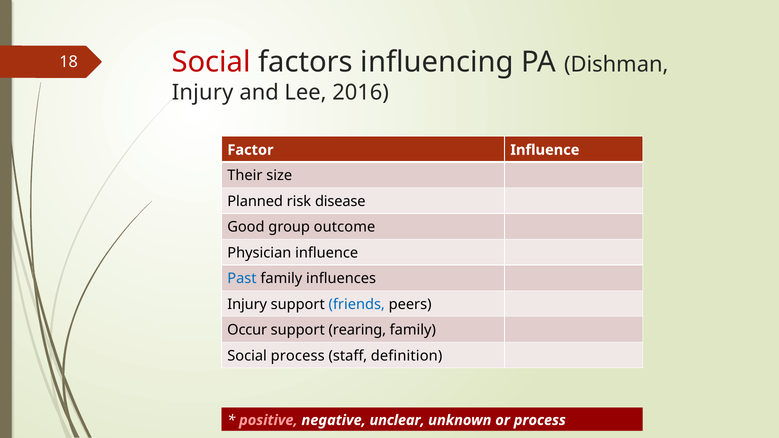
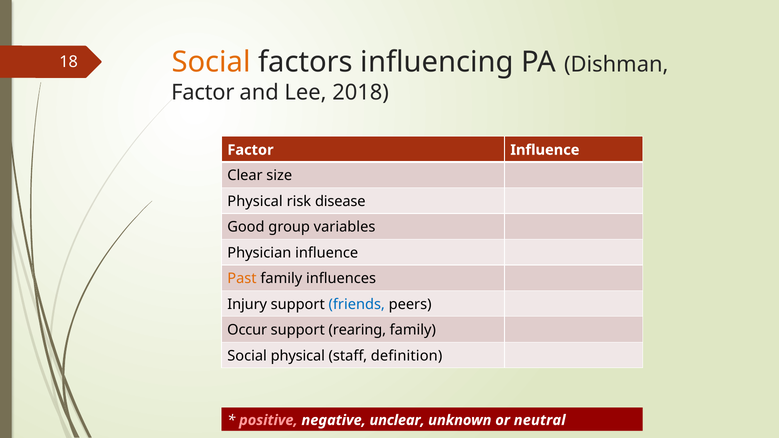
Social colour: red -> orange (211, 62)
Injury: Injury -> Factor (203, 93)
2016: 2016 -> 2018 (361, 93)
Their: Their -> Clear (245, 176)
Planned: Planned -> Physical (255, 201)
outcome: outcome -> variables (345, 227)
Past colour: blue -> orange (242, 279)
Social process: process -> physical (298, 356)
or process: process -> neutral (540, 420)
